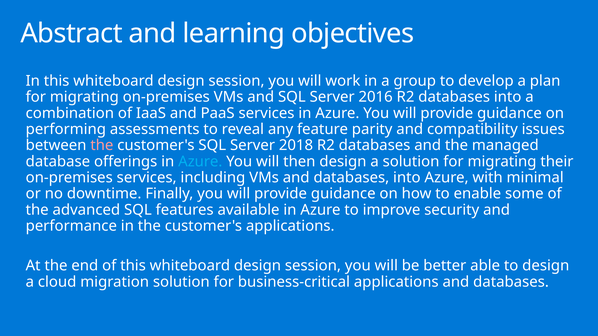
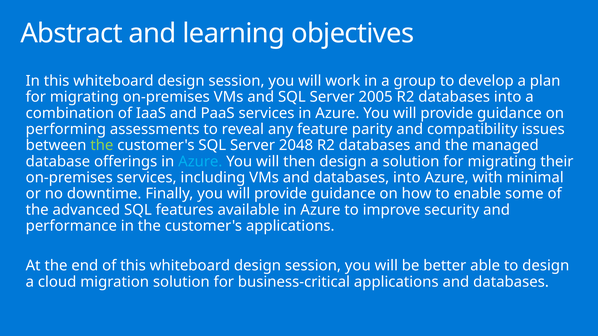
2016: 2016 -> 2005 (376, 97)
the colour: pink -> light green (102, 145)
2018: 2018 -> 2048 (296, 145)
